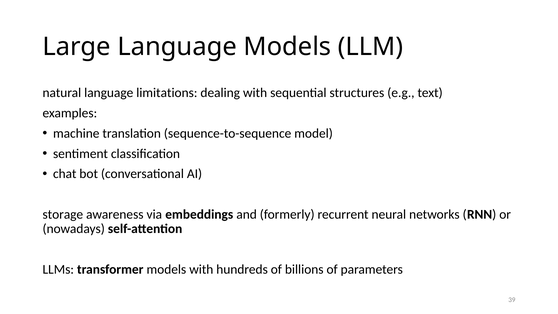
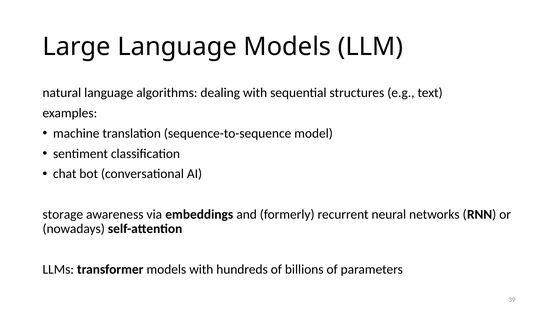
limitations: limitations -> algorithms (167, 93)
